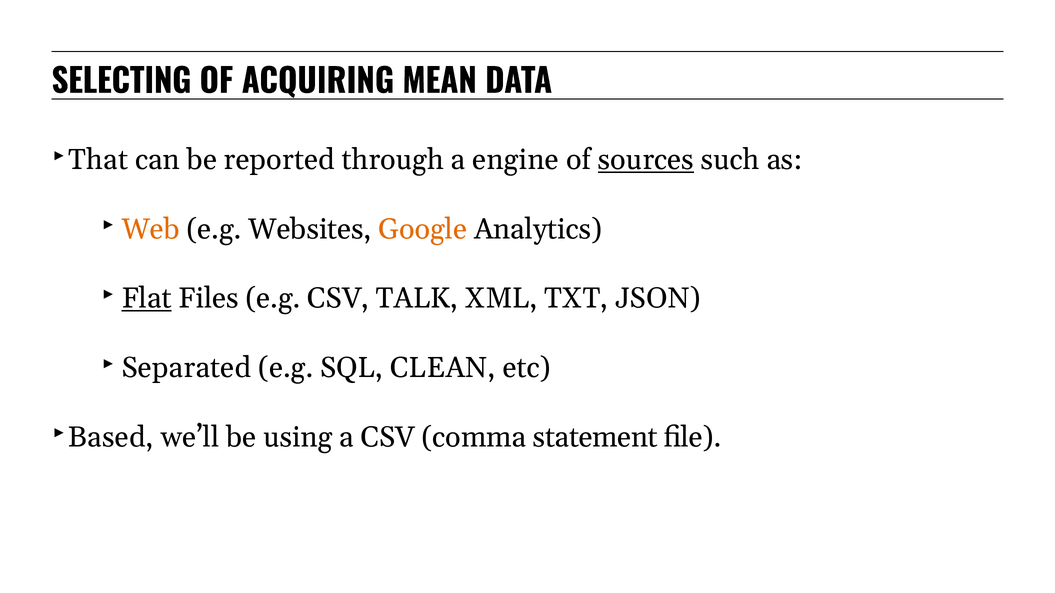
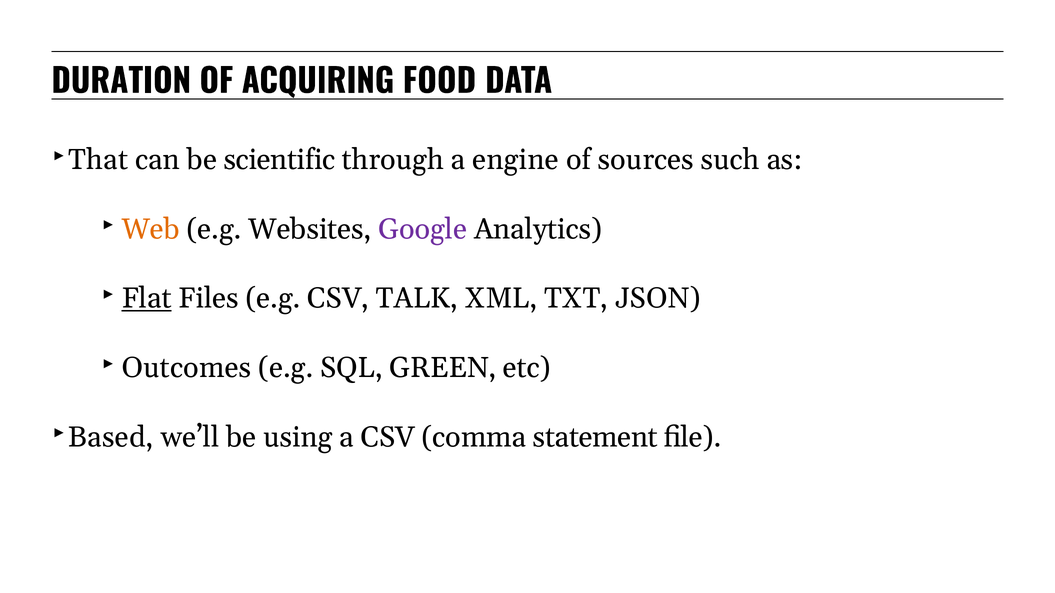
SELECTING: SELECTING -> DURATION (121, 82)
MEAN: MEAN -> FOOD (439, 82)
reported: reported -> scientific (280, 160)
sources underline: present -> none (646, 160)
Google colour: orange -> purple (423, 229)
Separated: Separated -> Outcomes (186, 367)
CLEAN: CLEAN -> GREEN (443, 367)
